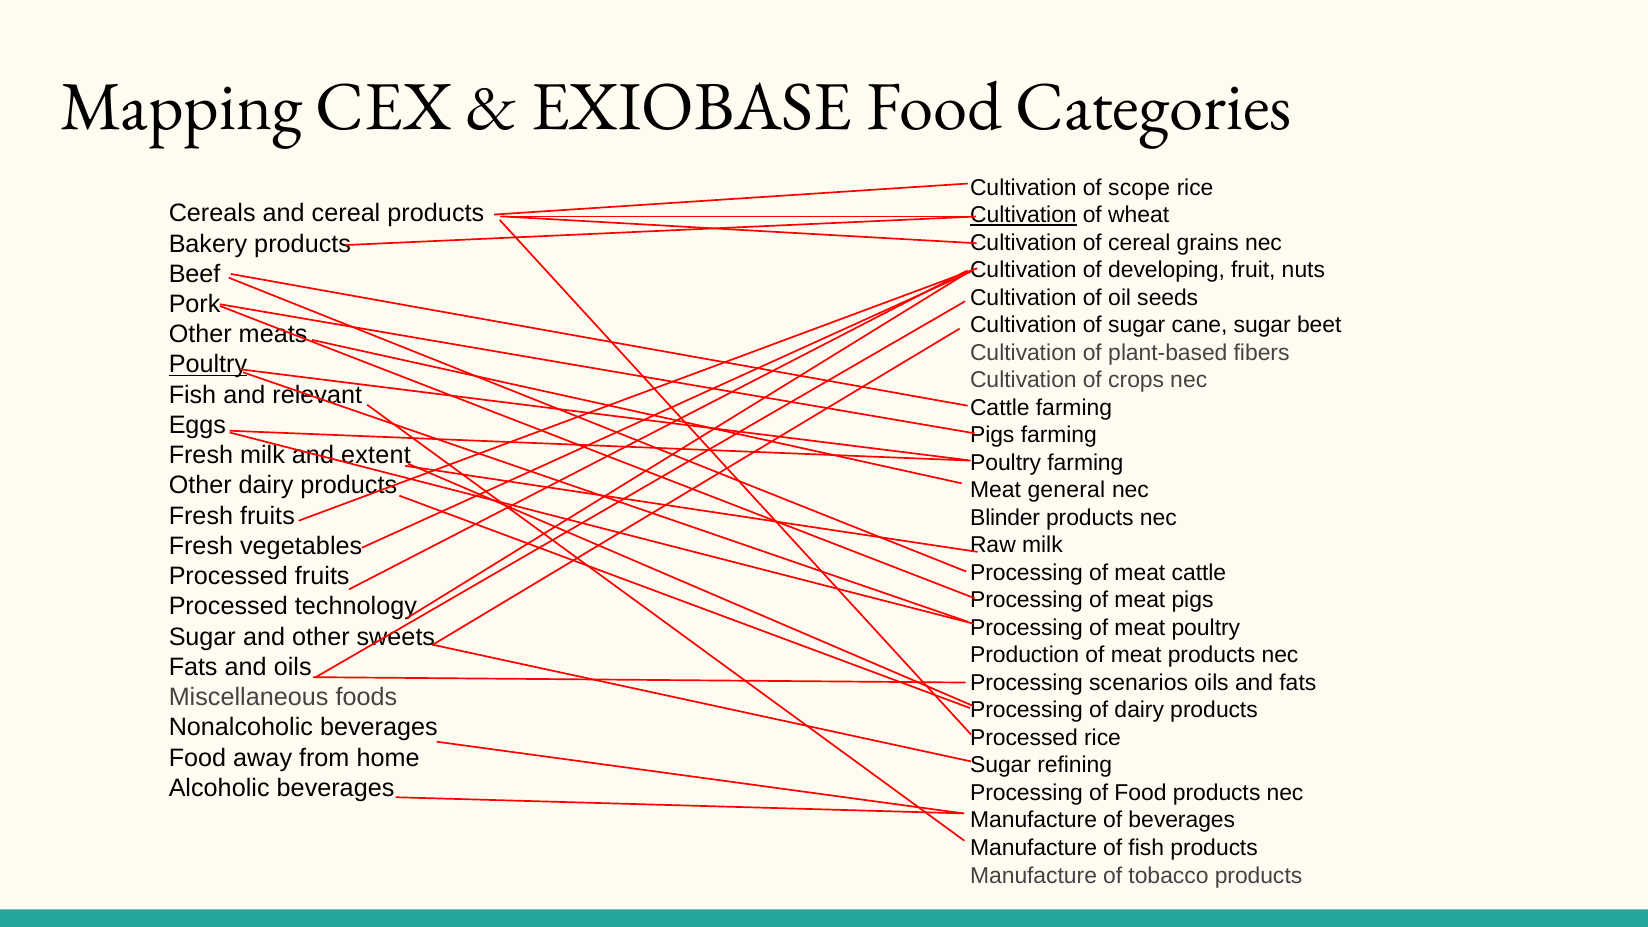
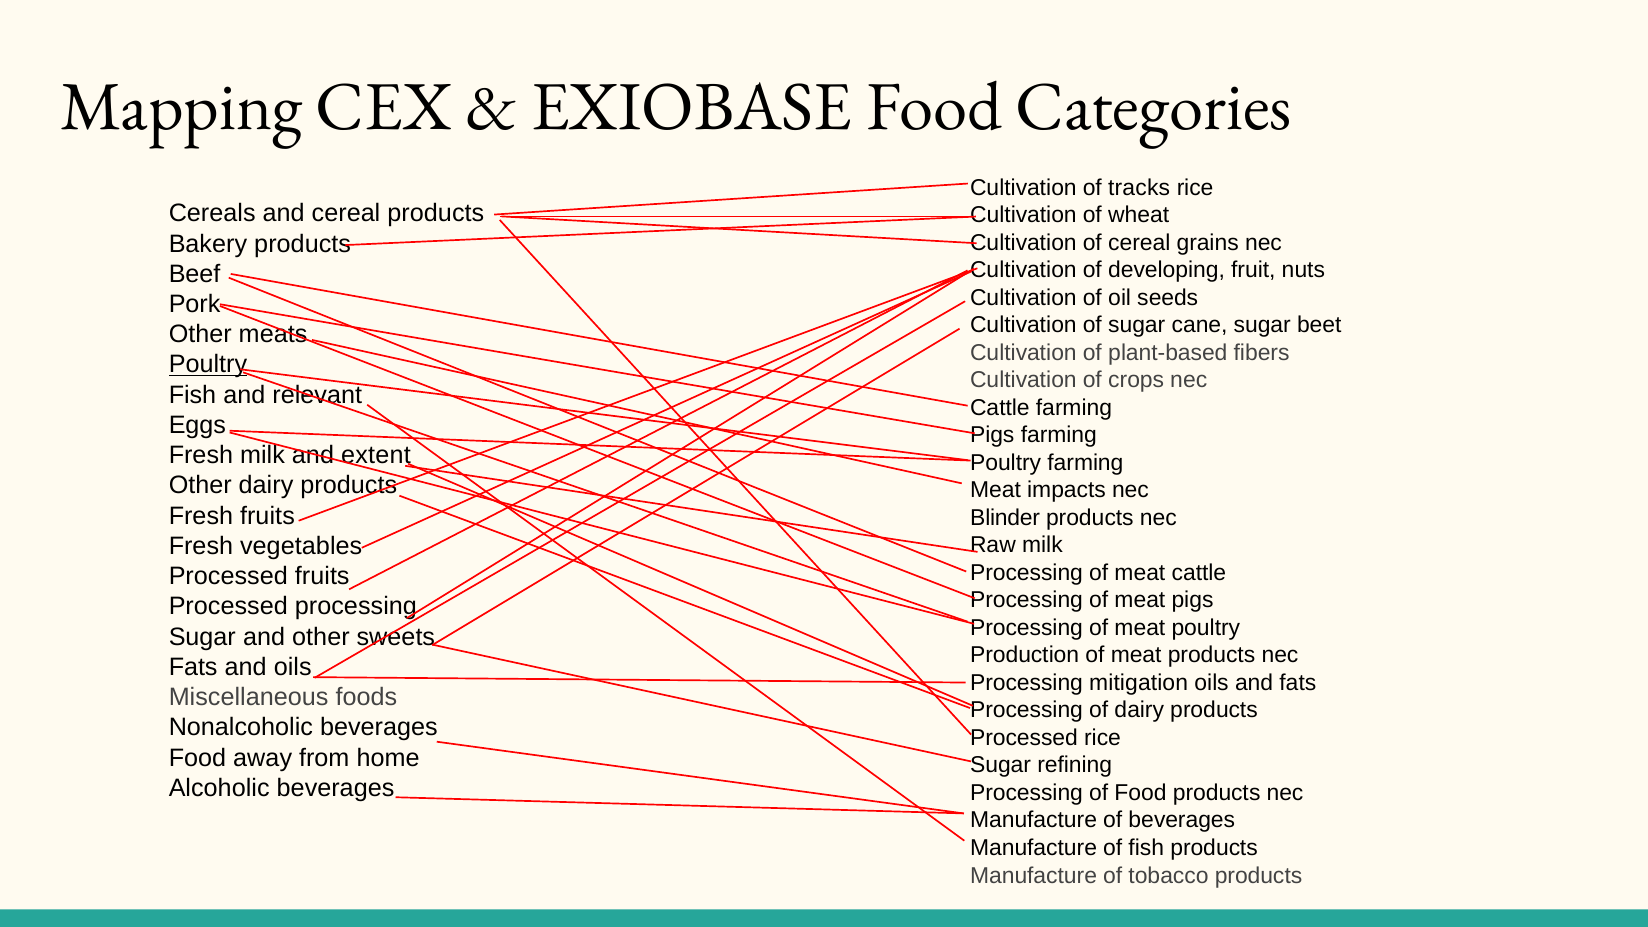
scope: scope -> tracks (1139, 188)
Cultivation underline: present -> none (1023, 215)
general: general -> impacts (1067, 490)
Processed technology: technology -> processing (356, 607)
scenarios: scenarios -> mitigation (1139, 683)
